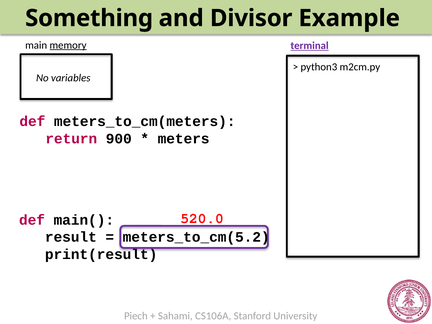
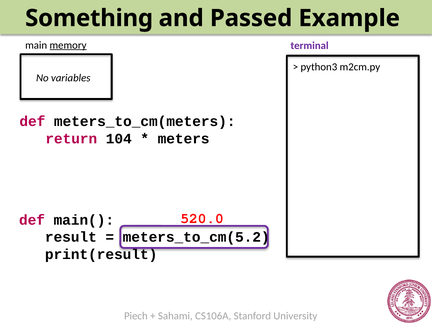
Divisor: Divisor -> Passed (251, 18)
terminal underline: present -> none (310, 46)
900: 900 -> 104 (119, 139)
